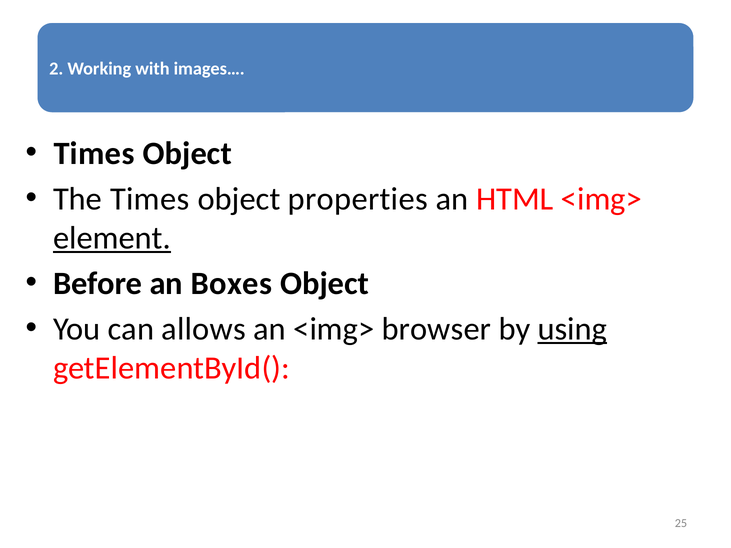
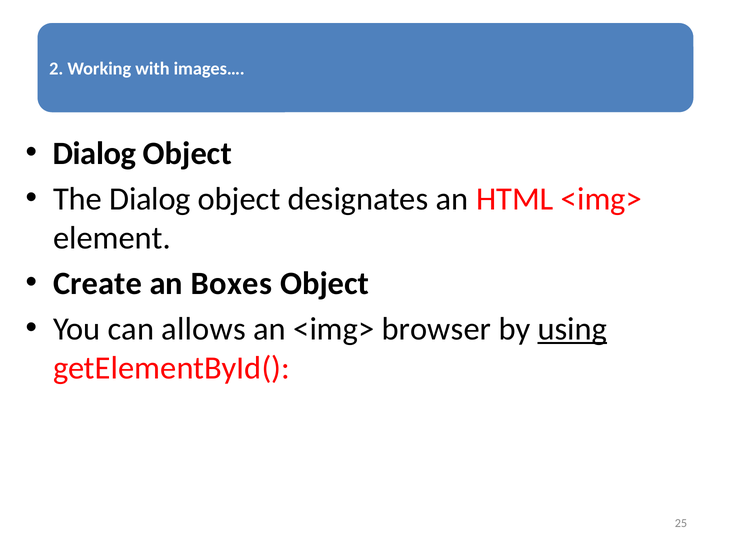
Times: Times -> Dialog (94, 153)
The Times: Times -> Dialog (150, 199)
properties: properties -> designates (358, 199)
element underline: present -> none (112, 238)
Before: Before -> Create (98, 283)
